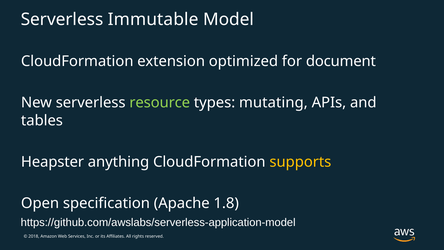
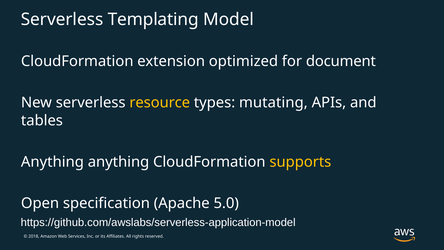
Immutable: Immutable -> Templating (153, 19)
resource colour: light green -> yellow (160, 103)
Heapster: Heapster -> Anything (52, 162)
1.8: 1.8 -> 5.0 (226, 203)
